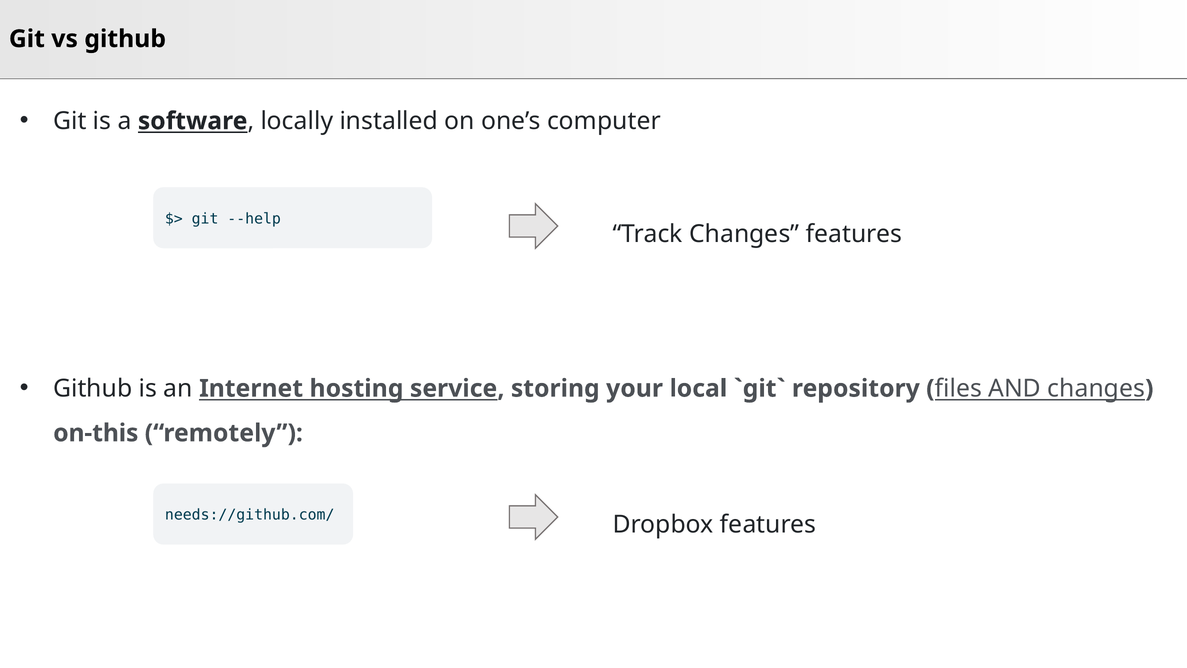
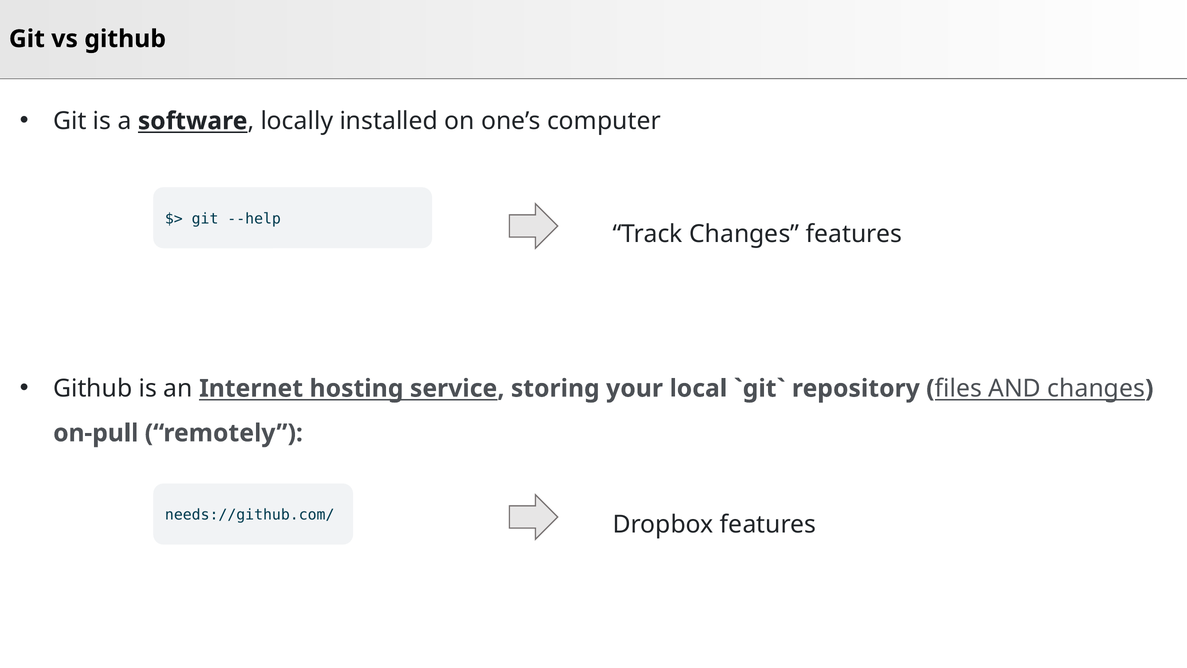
on-this: on-this -> on-pull (96, 433)
